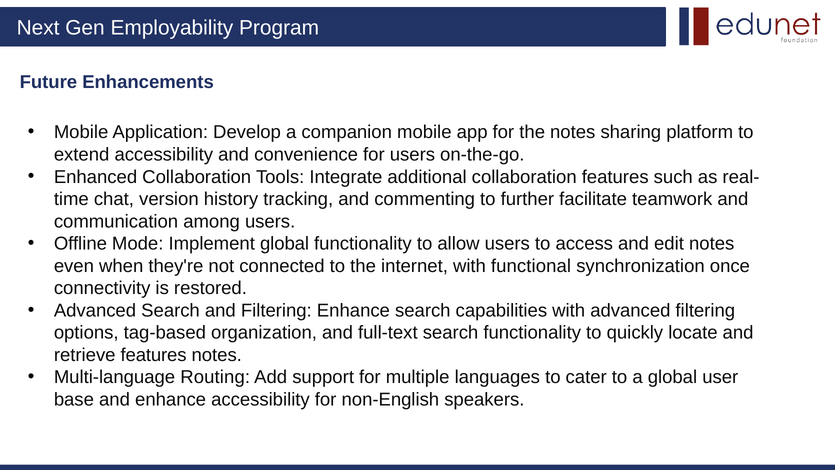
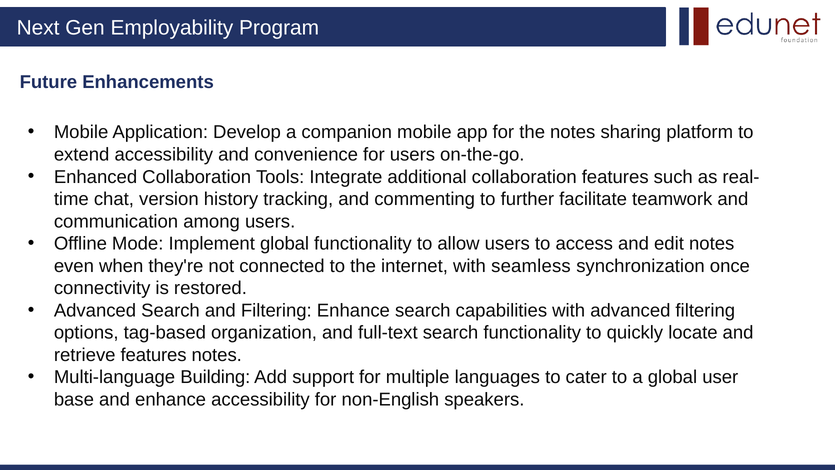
functional: functional -> seamless (531, 266)
Routing: Routing -> Building (215, 377)
